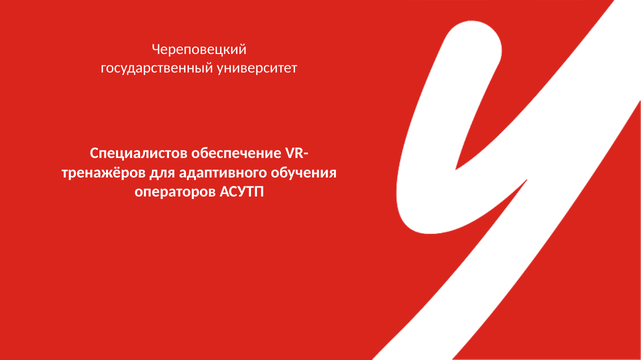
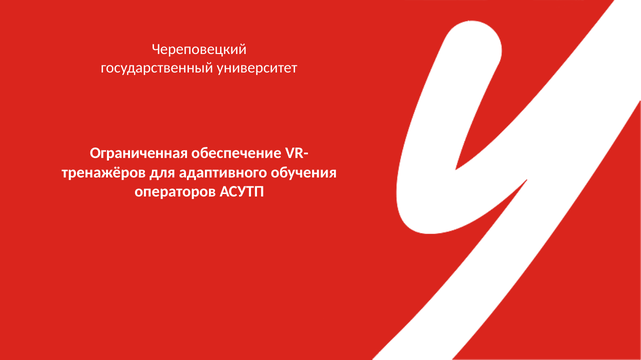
Специалистов: Специалистов -> Ограниченная (139, 154)
